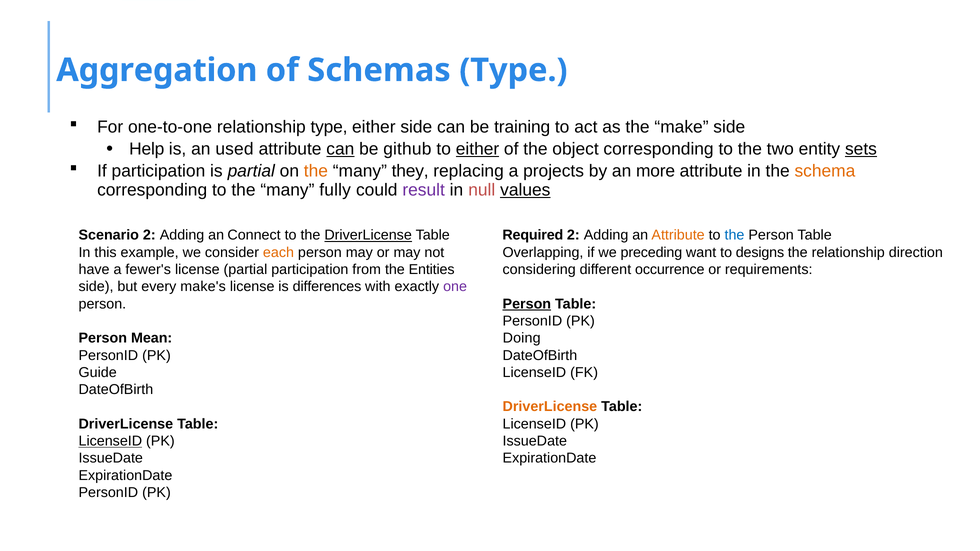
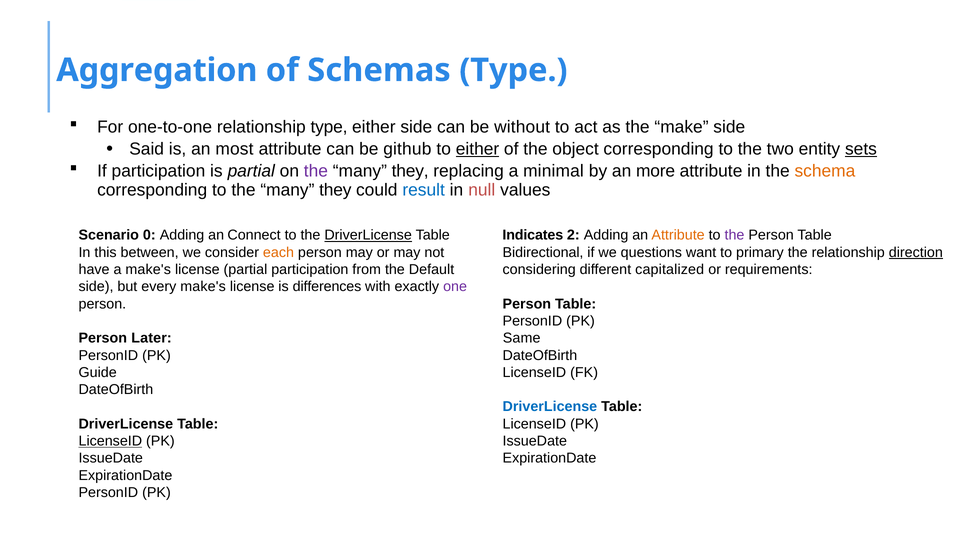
training: training -> without (522, 127)
Help: Help -> Said (147, 149)
used: used -> most (234, 149)
can underline: present -> none (340, 149)
the colour: orange -> purple (316, 171)
projects: projects -> minimal (553, 171)
to the many fully: fully -> they (335, 190)
result colour: purple -> blue (424, 190)
values underline: present -> none (525, 190)
Scenario 2: 2 -> 0 (149, 235)
Required: Required -> Indicates (533, 235)
the colour: blue -> purple (735, 235)
example: example -> between (150, 253)
Overlapping: Overlapping -> Bidirectional (543, 253)
preceding: preceding -> questions (651, 253)
designs: designs -> primary (760, 253)
direction underline: none -> present (916, 253)
a fewer's: fewer's -> make's (148, 270)
Entities: Entities -> Default (432, 270)
occurrence: occurrence -> capitalized (670, 270)
Person underline: present -> none (527, 304)
Mean: Mean -> Later (152, 338)
Doing: Doing -> Same (522, 338)
DriverLicense colour: orange -> blue (550, 407)
